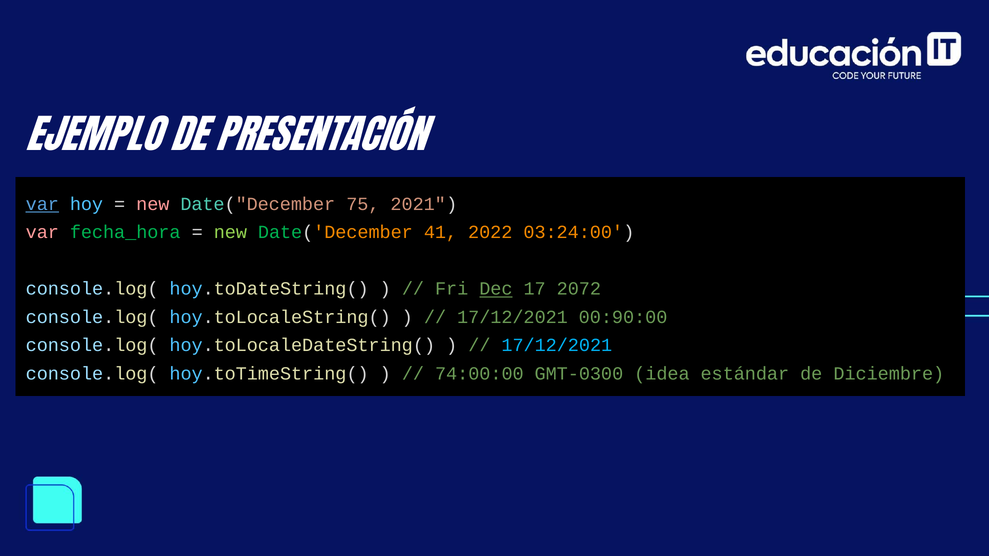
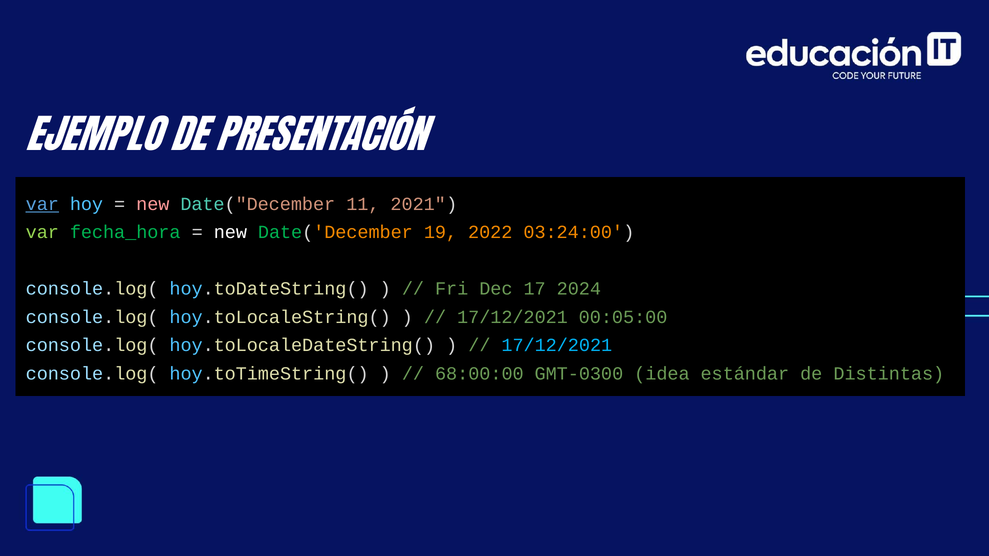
75: 75 -> 11 (363, 204)
var colour: pink -> light green (42, 232)
new colour: light green -> white (230, 232)
41: 41 -> 19 (441, 232)
Dec underline: present -> none (496, 289)
2072: 2072 -> 2024 (579, 289)
00:90:00: 00:90:00 -> 00:05:00 (623, 317)
74:00:00: 74:00:00 -> 68:00:00 (479, 374)
Diciembre: Diciembre -> Distintas (889, 374)
